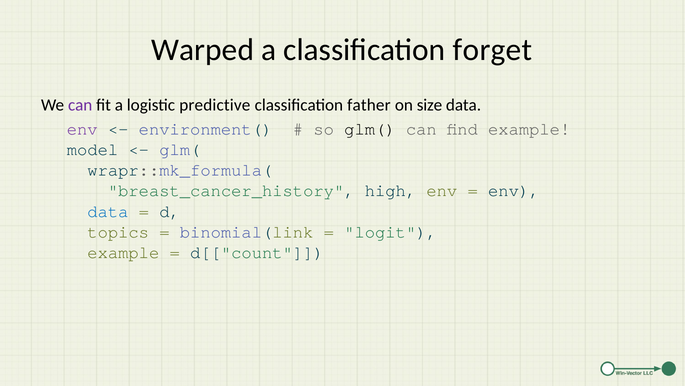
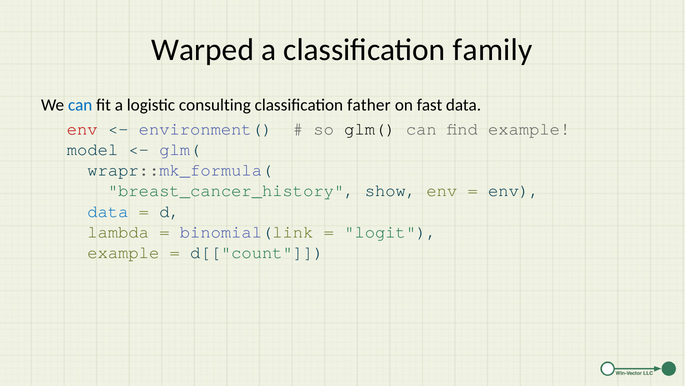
forget: forget -> family (493, 50)
can colour: purple -> blue (80, 105)
predictive: predictive -> consulting (215, 105)
size: size -> fast (430, 105)
env colour: purple -> red (82, 129)
high: high -> show (390, 190)
topics: topics -> lambda (118, 232)
